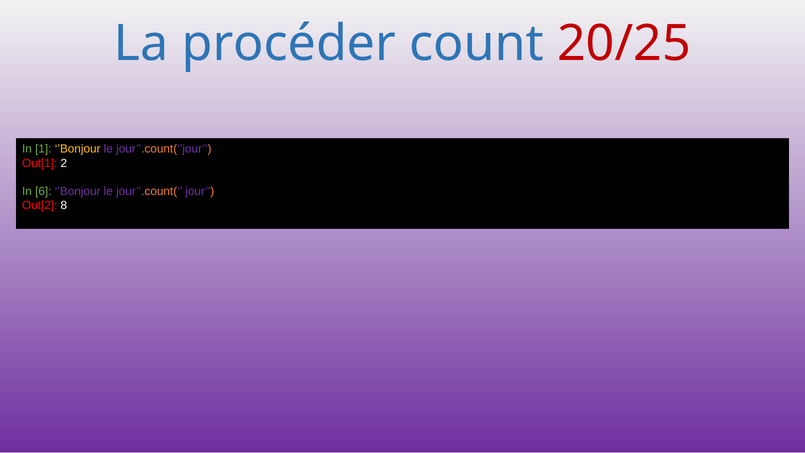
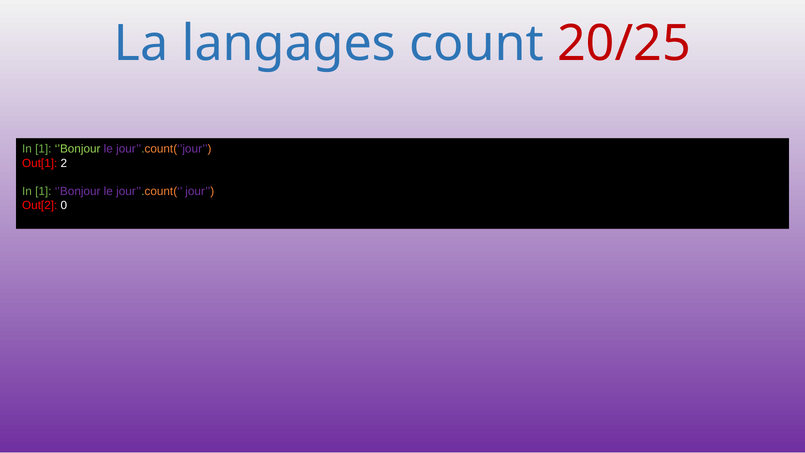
procéder: procéder -> langages (289, 43)
’Bonjour colour: yellow -> light green (78, 149)
6: 6 -> 1 (43, 191)
8: 8 -> 0 (64, 205)
